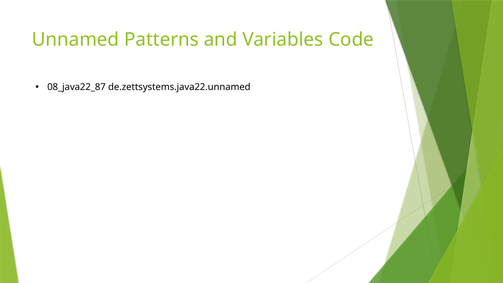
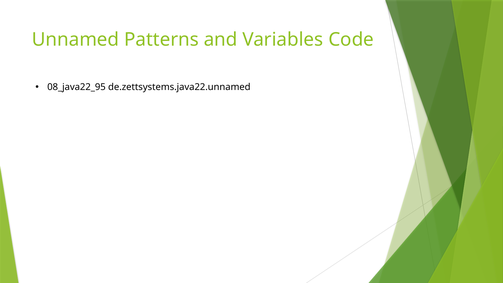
08_java22_87: 08_java22_87 -> 08_java22_95 (76, 87)
